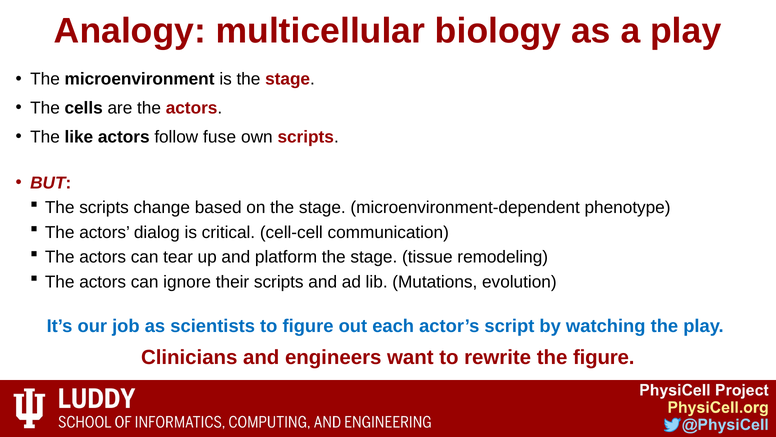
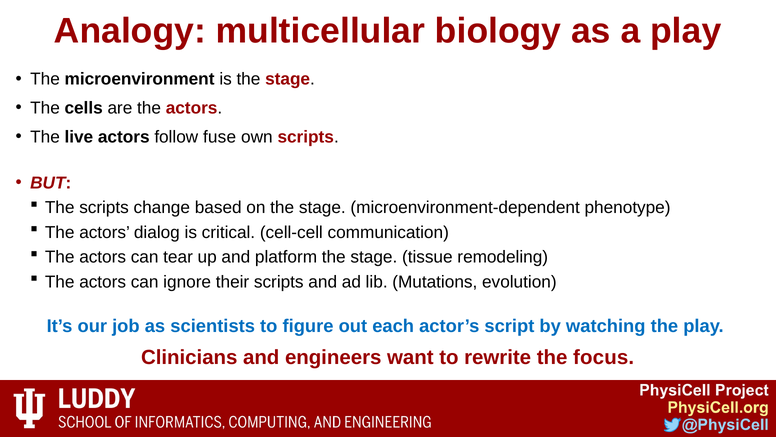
like: like -> live (79, 137)
the figure: figure -> focus (604, 357)
